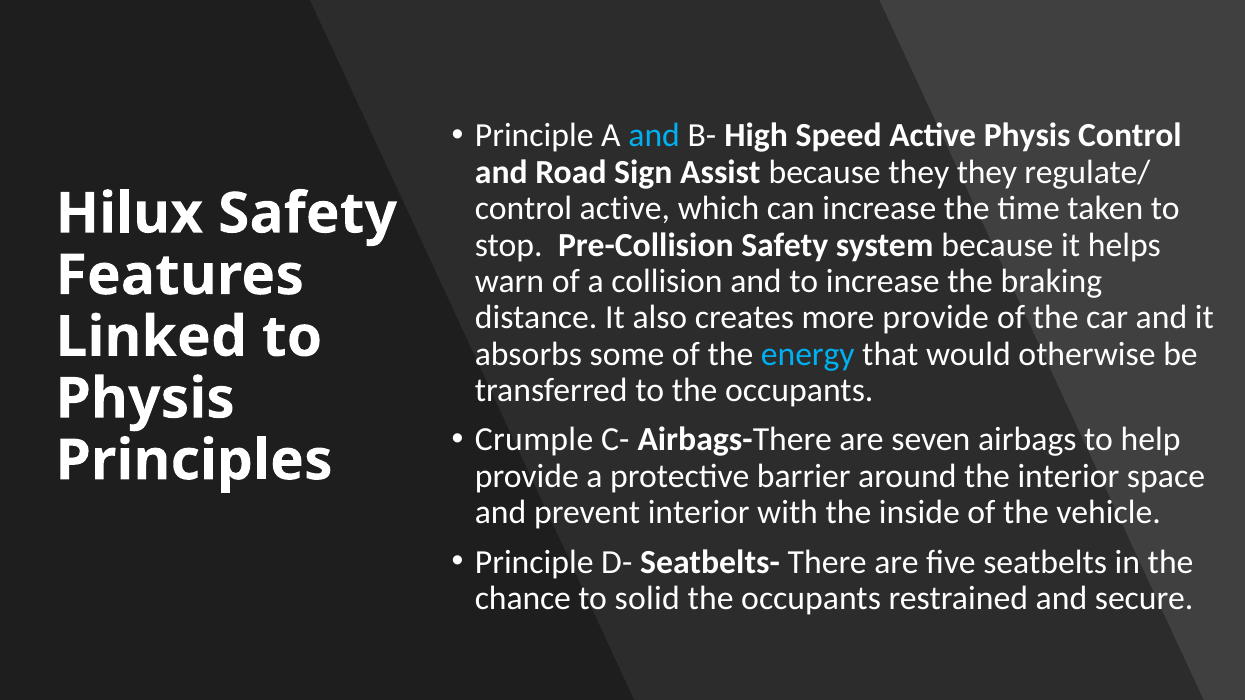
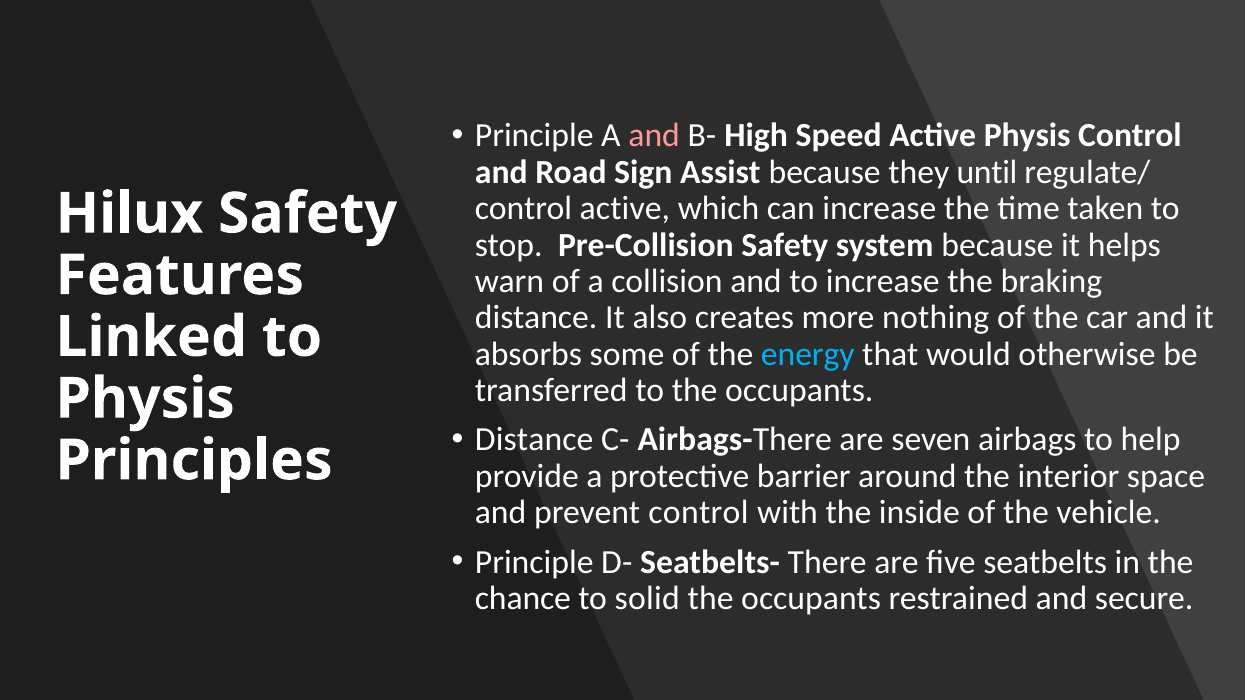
and colour: light blue -> pink (654, 136)
they they: they -> until (987, 172)
more provide: provide -> nothing (936, 318)
Crumple: Crumple -> Distance (534, 440)
prevent interior: interior -> control (698, 513)
